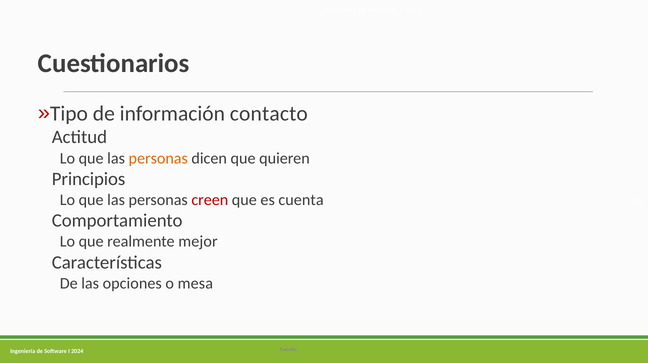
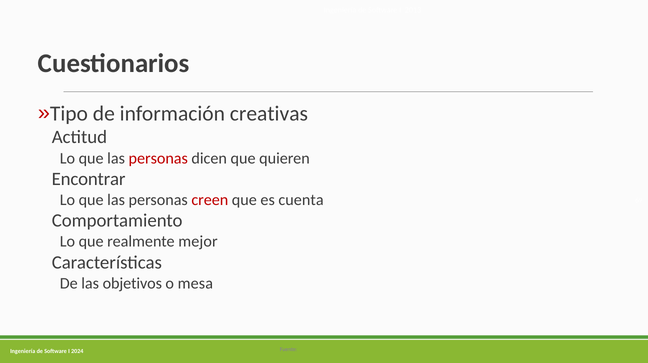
contacto: contacto -> creativas (269, 114)
personas colour: orange -> red (158, 158)
Principios: Principios -> Encontrar (89, 179)
opciones: opciones -> objetivos (132, 283)
